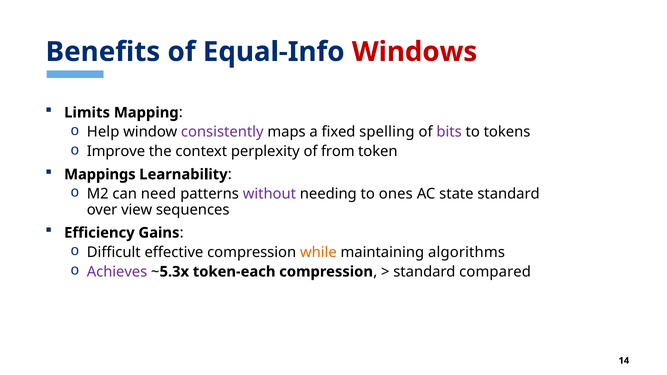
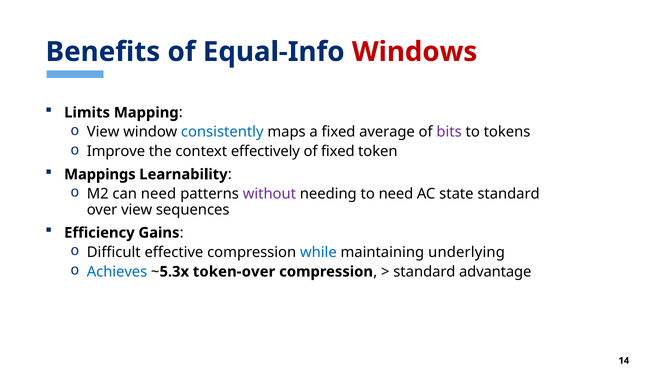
Help: Help -> View (103, 132)
consistently colour: purple -> blue (222, 132)
spelling: spelling -> average (387, 132)
perplexity: perplexity -> effectively (265, 152)
of from: from -> fixed (338, 152)
to ones: ones -> need (396, 194)
while colour: orange -> blue (318, 252)
algorithms: algorithms -> underlying (467, 252)
Achieves colour: purple -> blue (117, 272)
token-each: token-each -> token-over (234, 272)
compared: compared -> advantage (495, 272)
